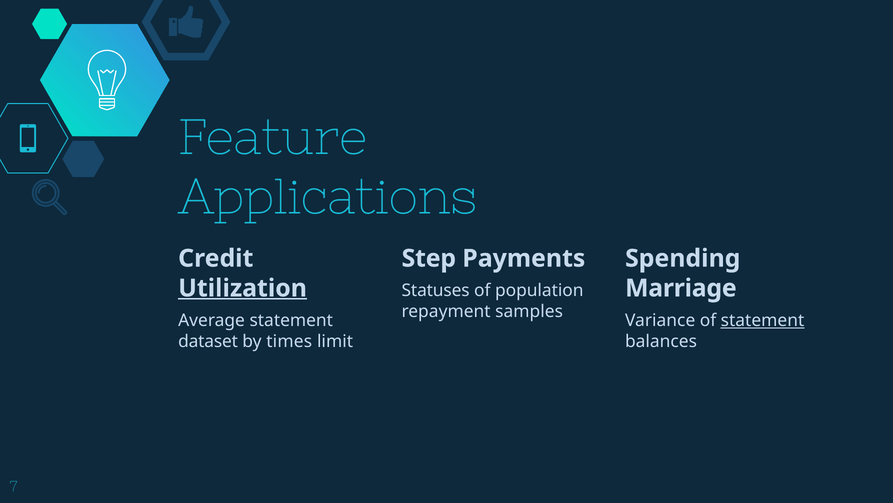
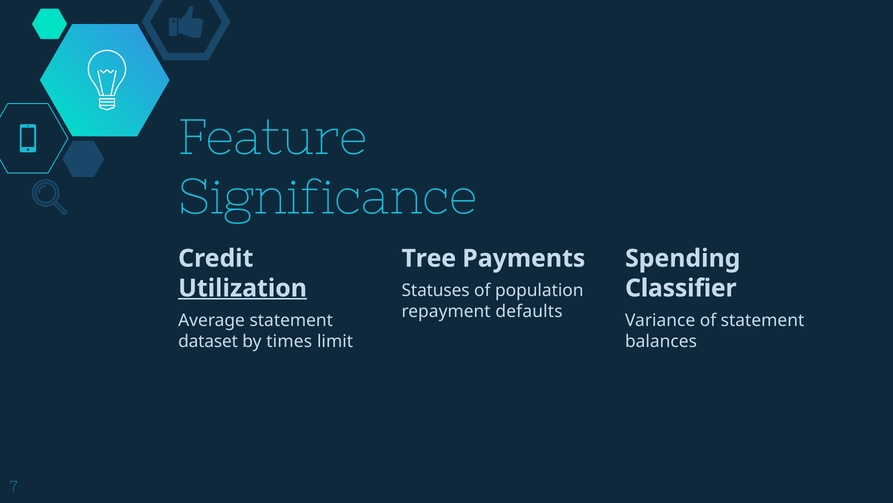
Applications: Applications -> Significance (328, 197)
Step: Step -> Tree (429, 258)
Marriage: Marriage -> Classifier (681, 288)
samples: samples -> defaults (529, 311)
statement underline: present -> none (763, 320)
